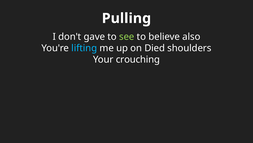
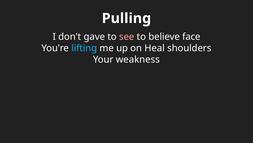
see colour: light green -> pink (127, 37)
also: also -> face (191, 37)
Died: Died -> Heal (155, 48)
crouching: crouching -> weakness (138, 59)
